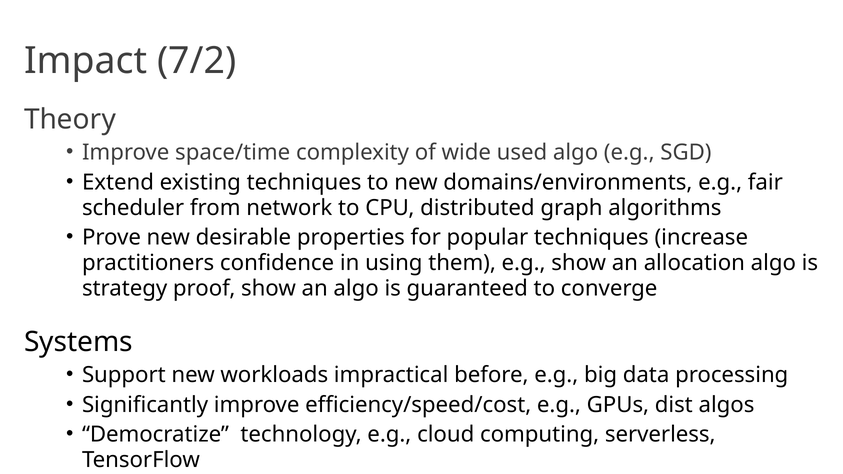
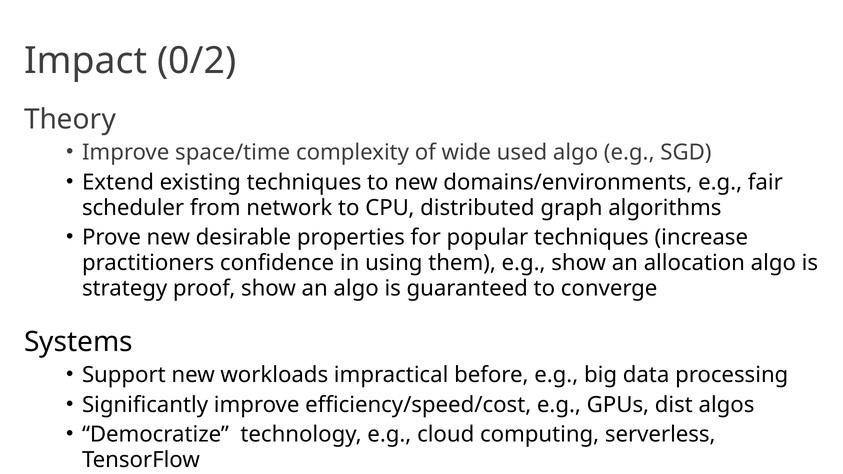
7/2: 7/2 -> 0/2 (197, 61)
